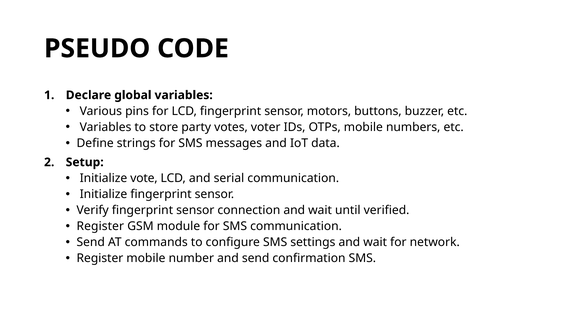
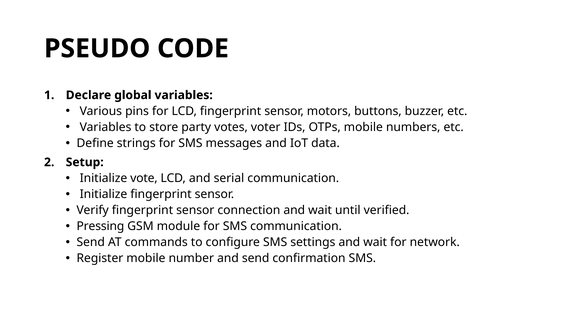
Register: Register -> Pressing (100, 226)
